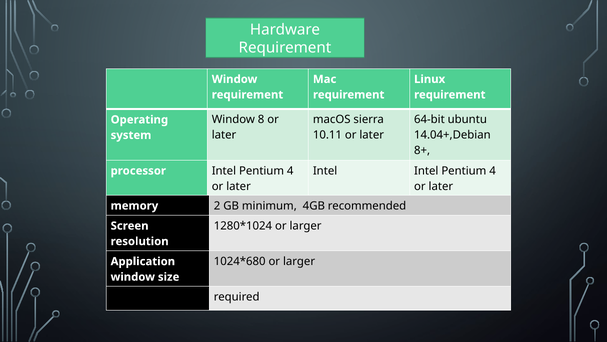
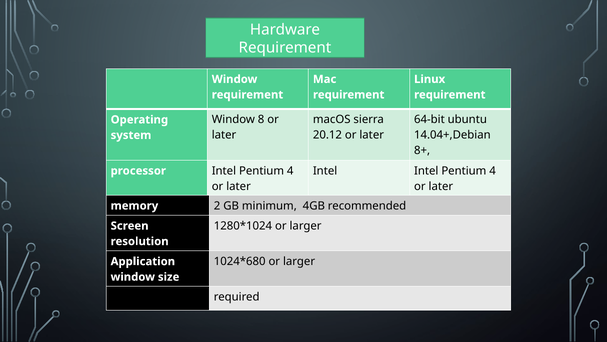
10.11: 10.11 -> 20.12 (327, 135)
